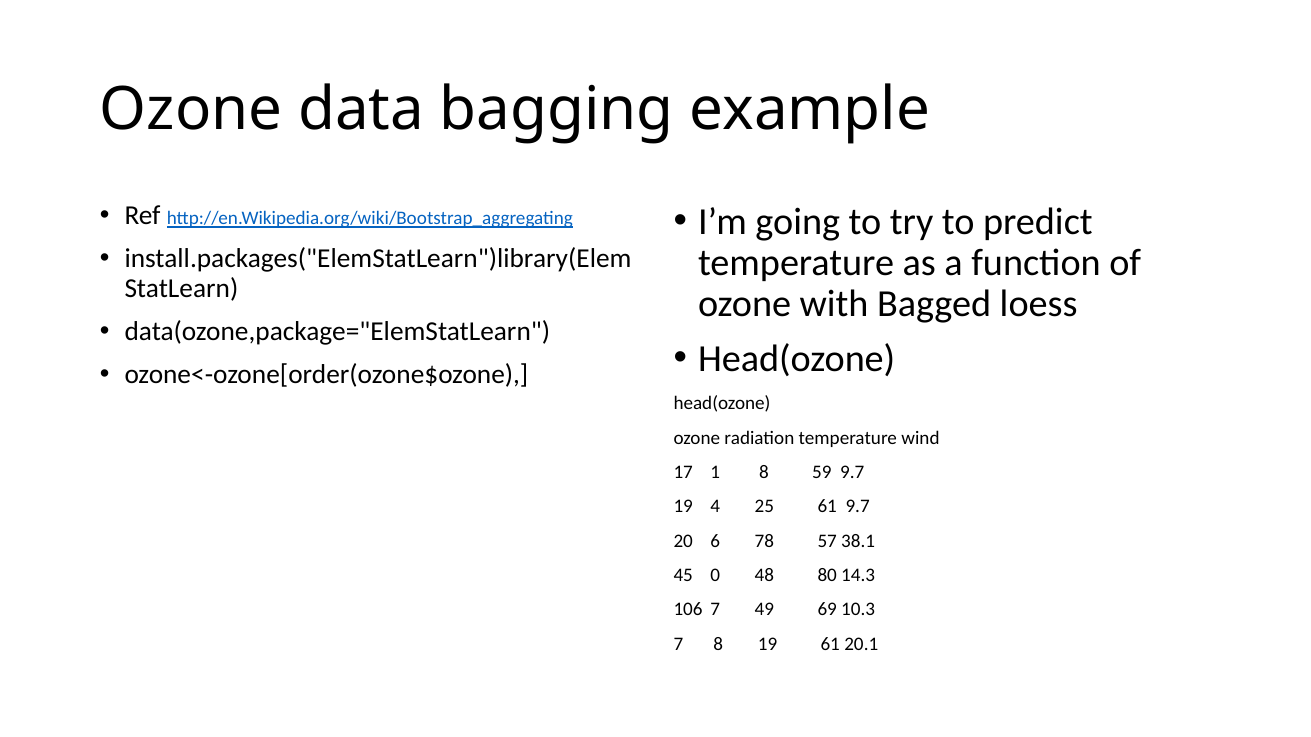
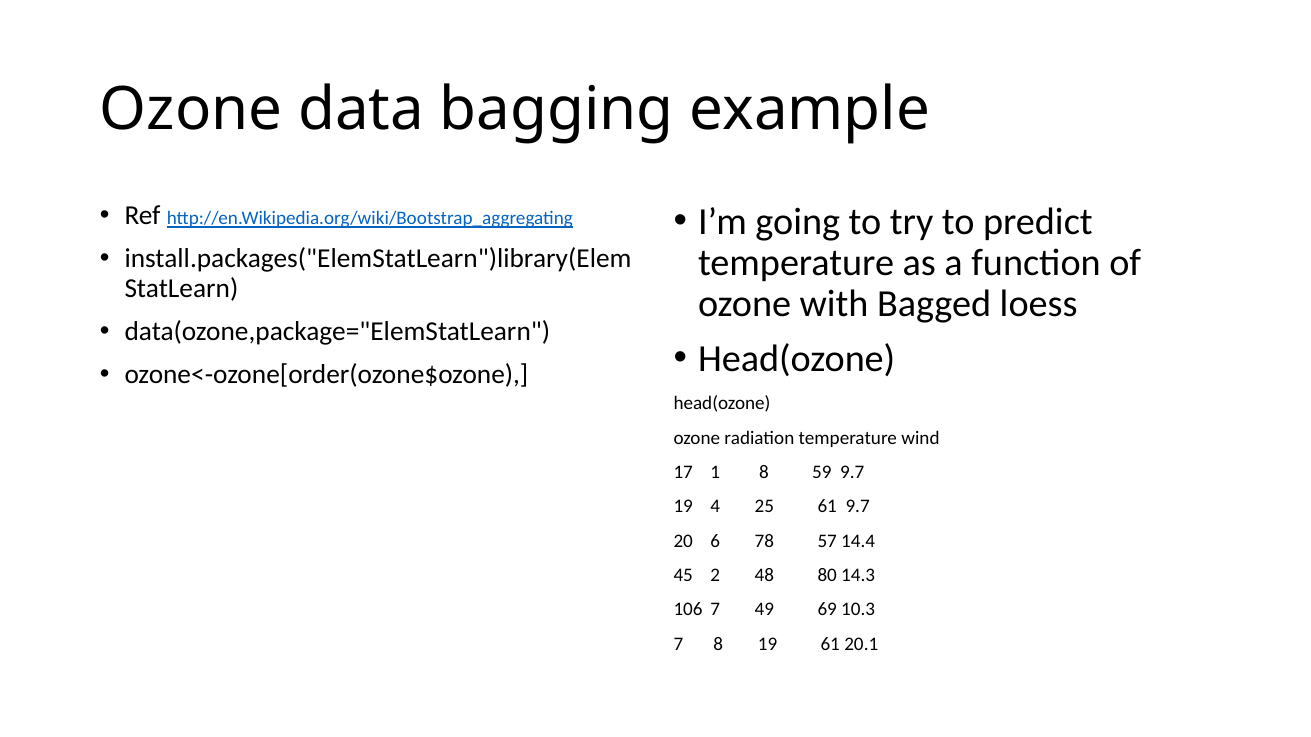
38.1: 38.1 -> 14.4 (858, 541)
0: 0 -> 2 (715, 576)
